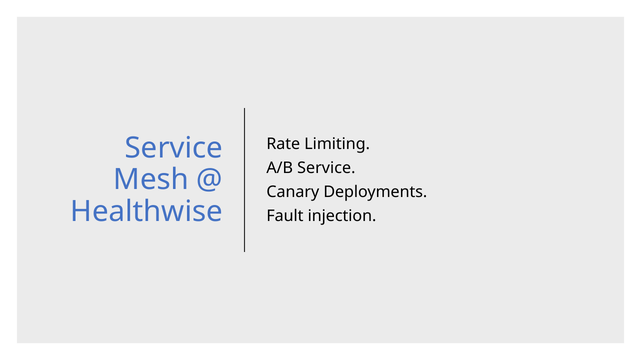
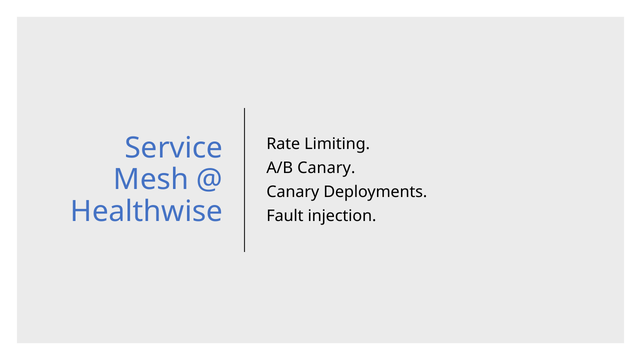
A/B Service: Service -> Canary (326, 168)
